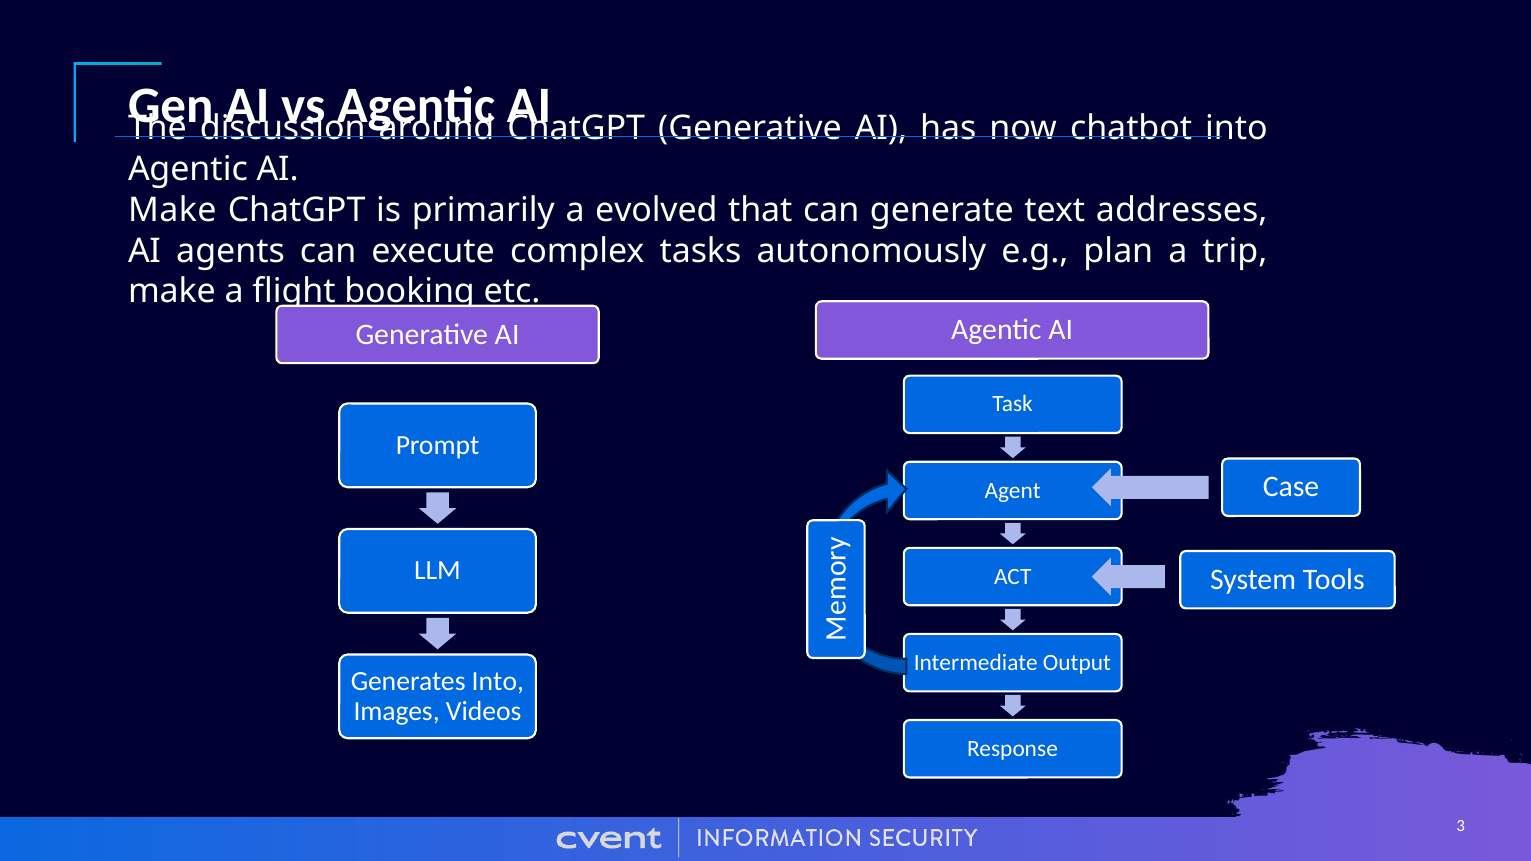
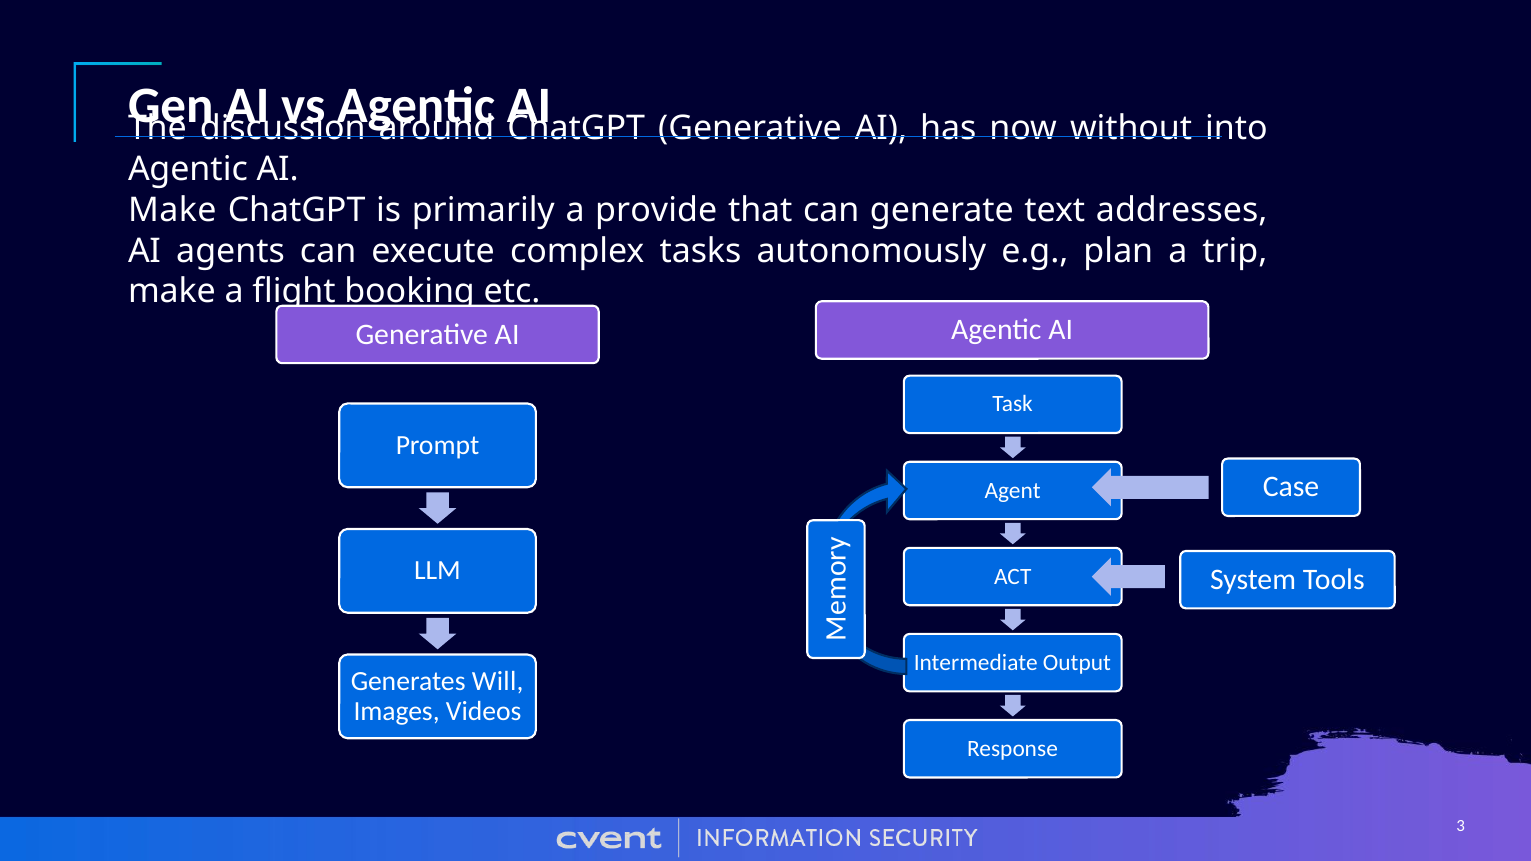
chatbot: chatbot -> without (1131, 129)
evolved: evolved -> provide (656, 210)
Into: Into -> Will (498, 681)
